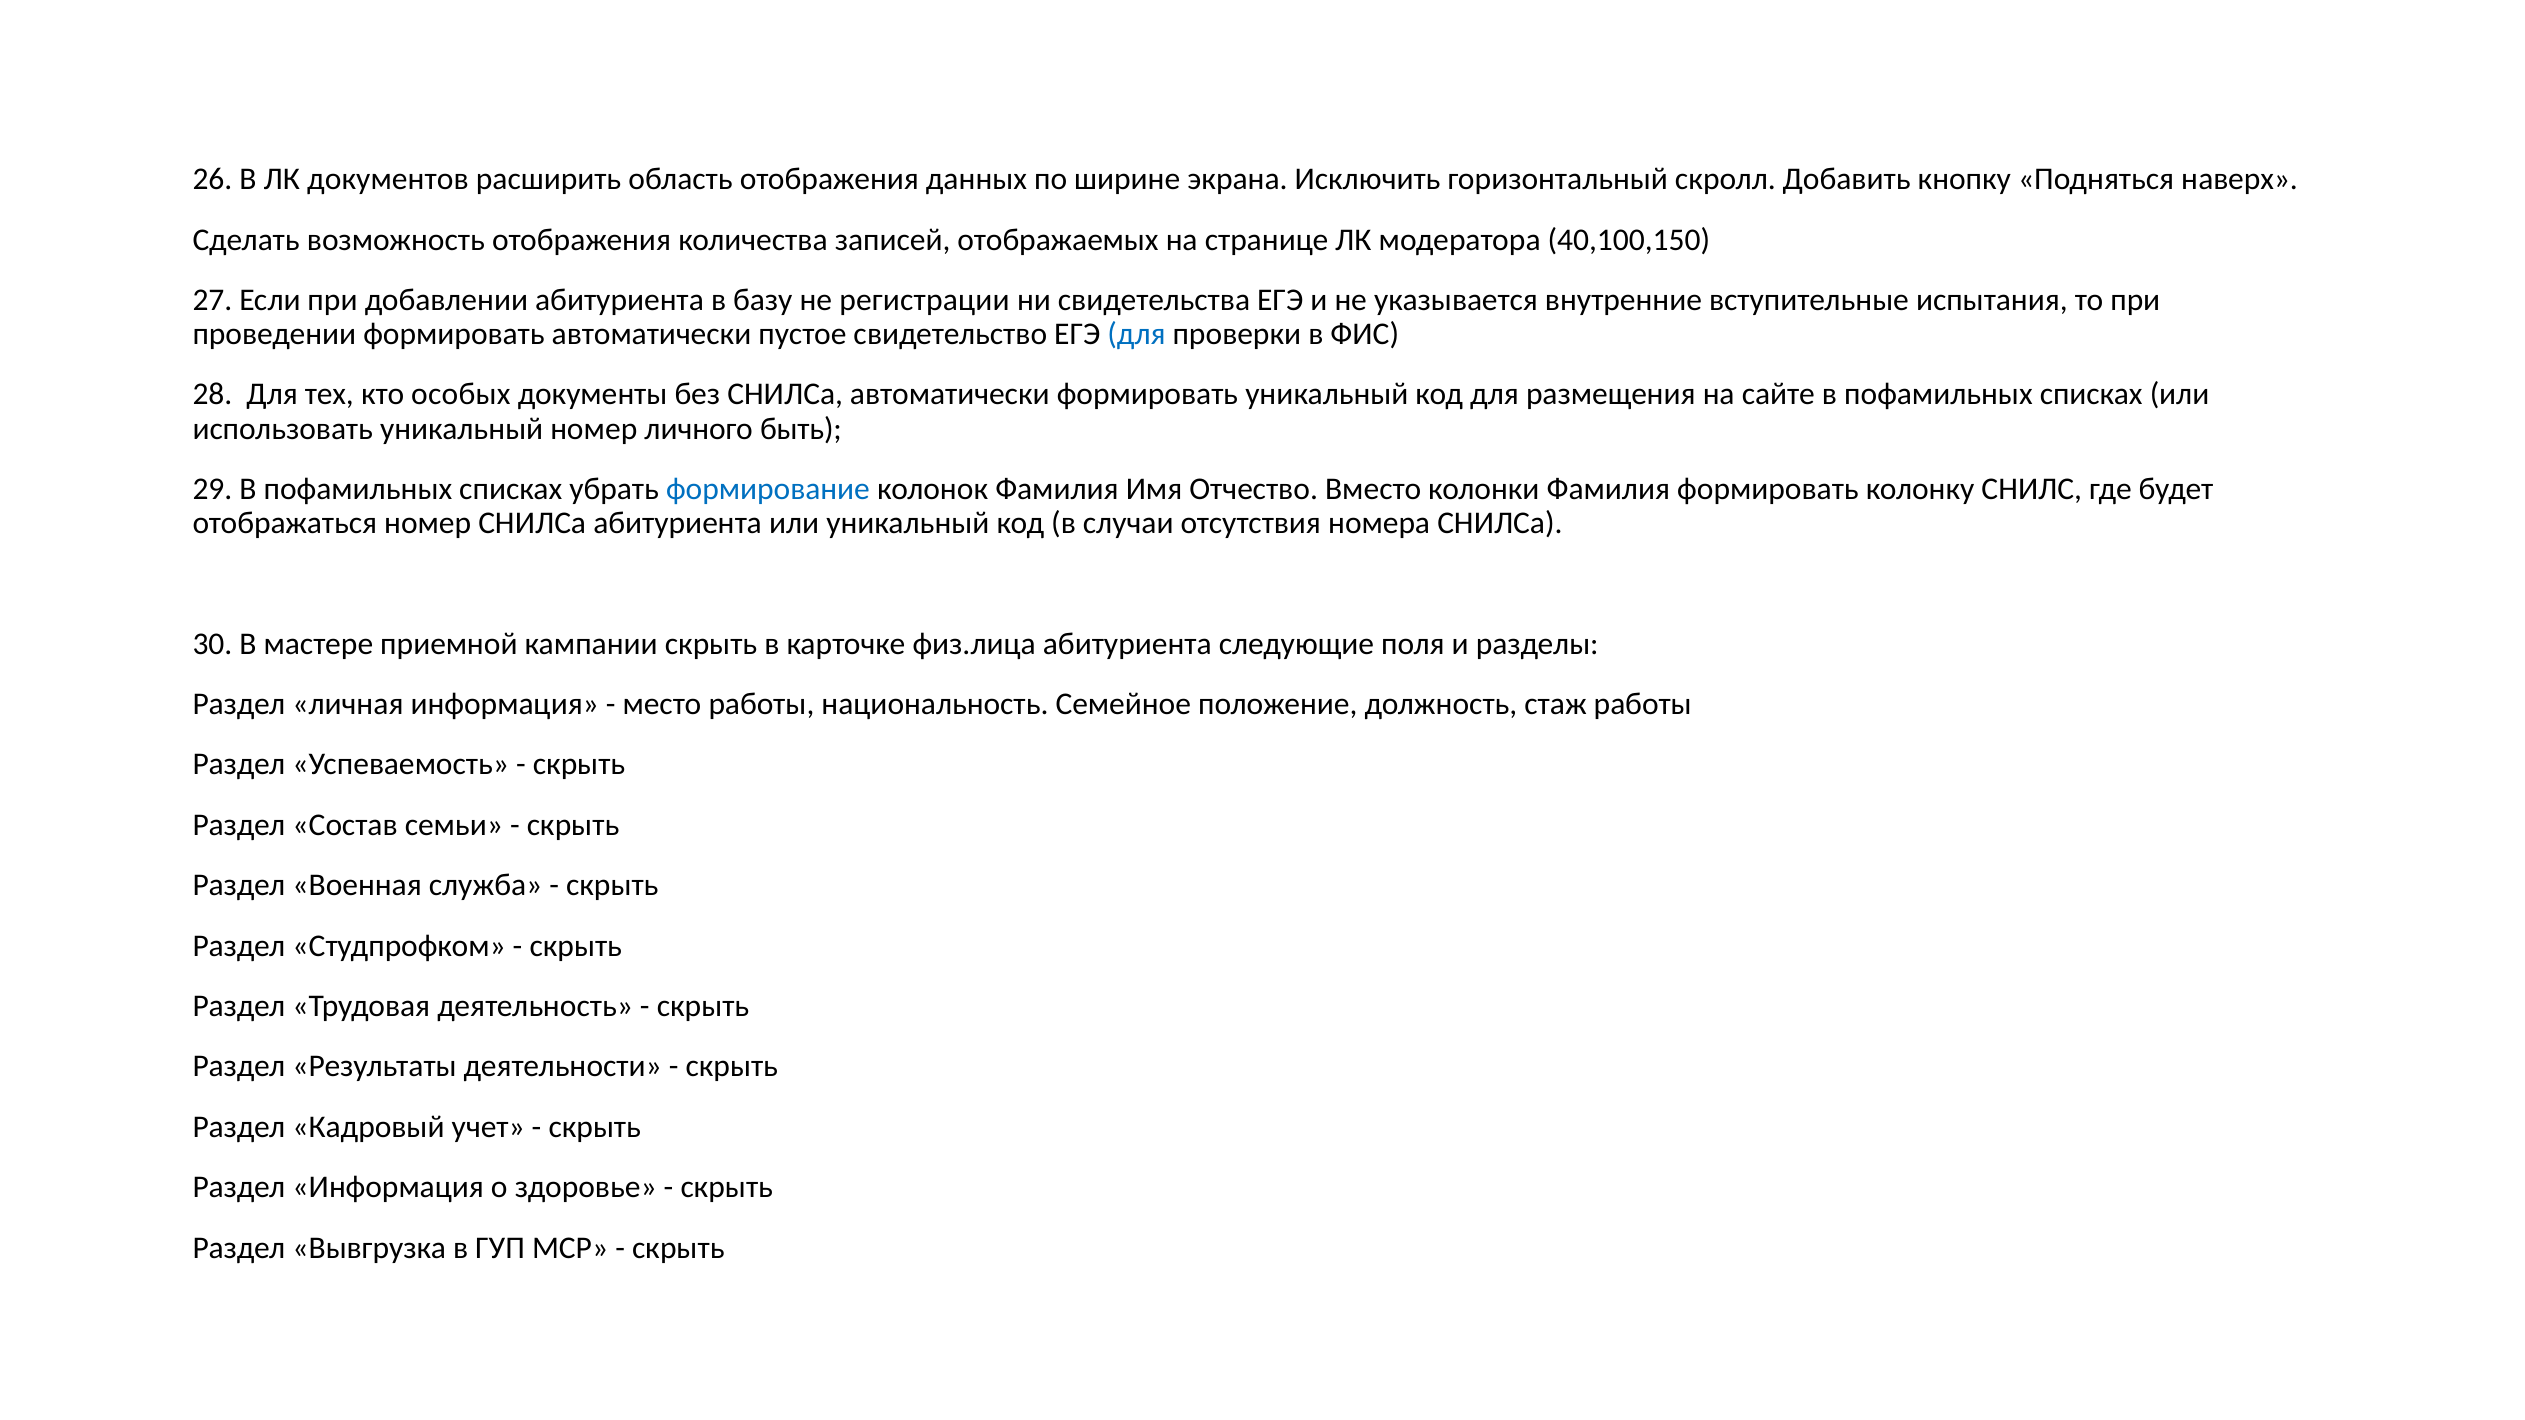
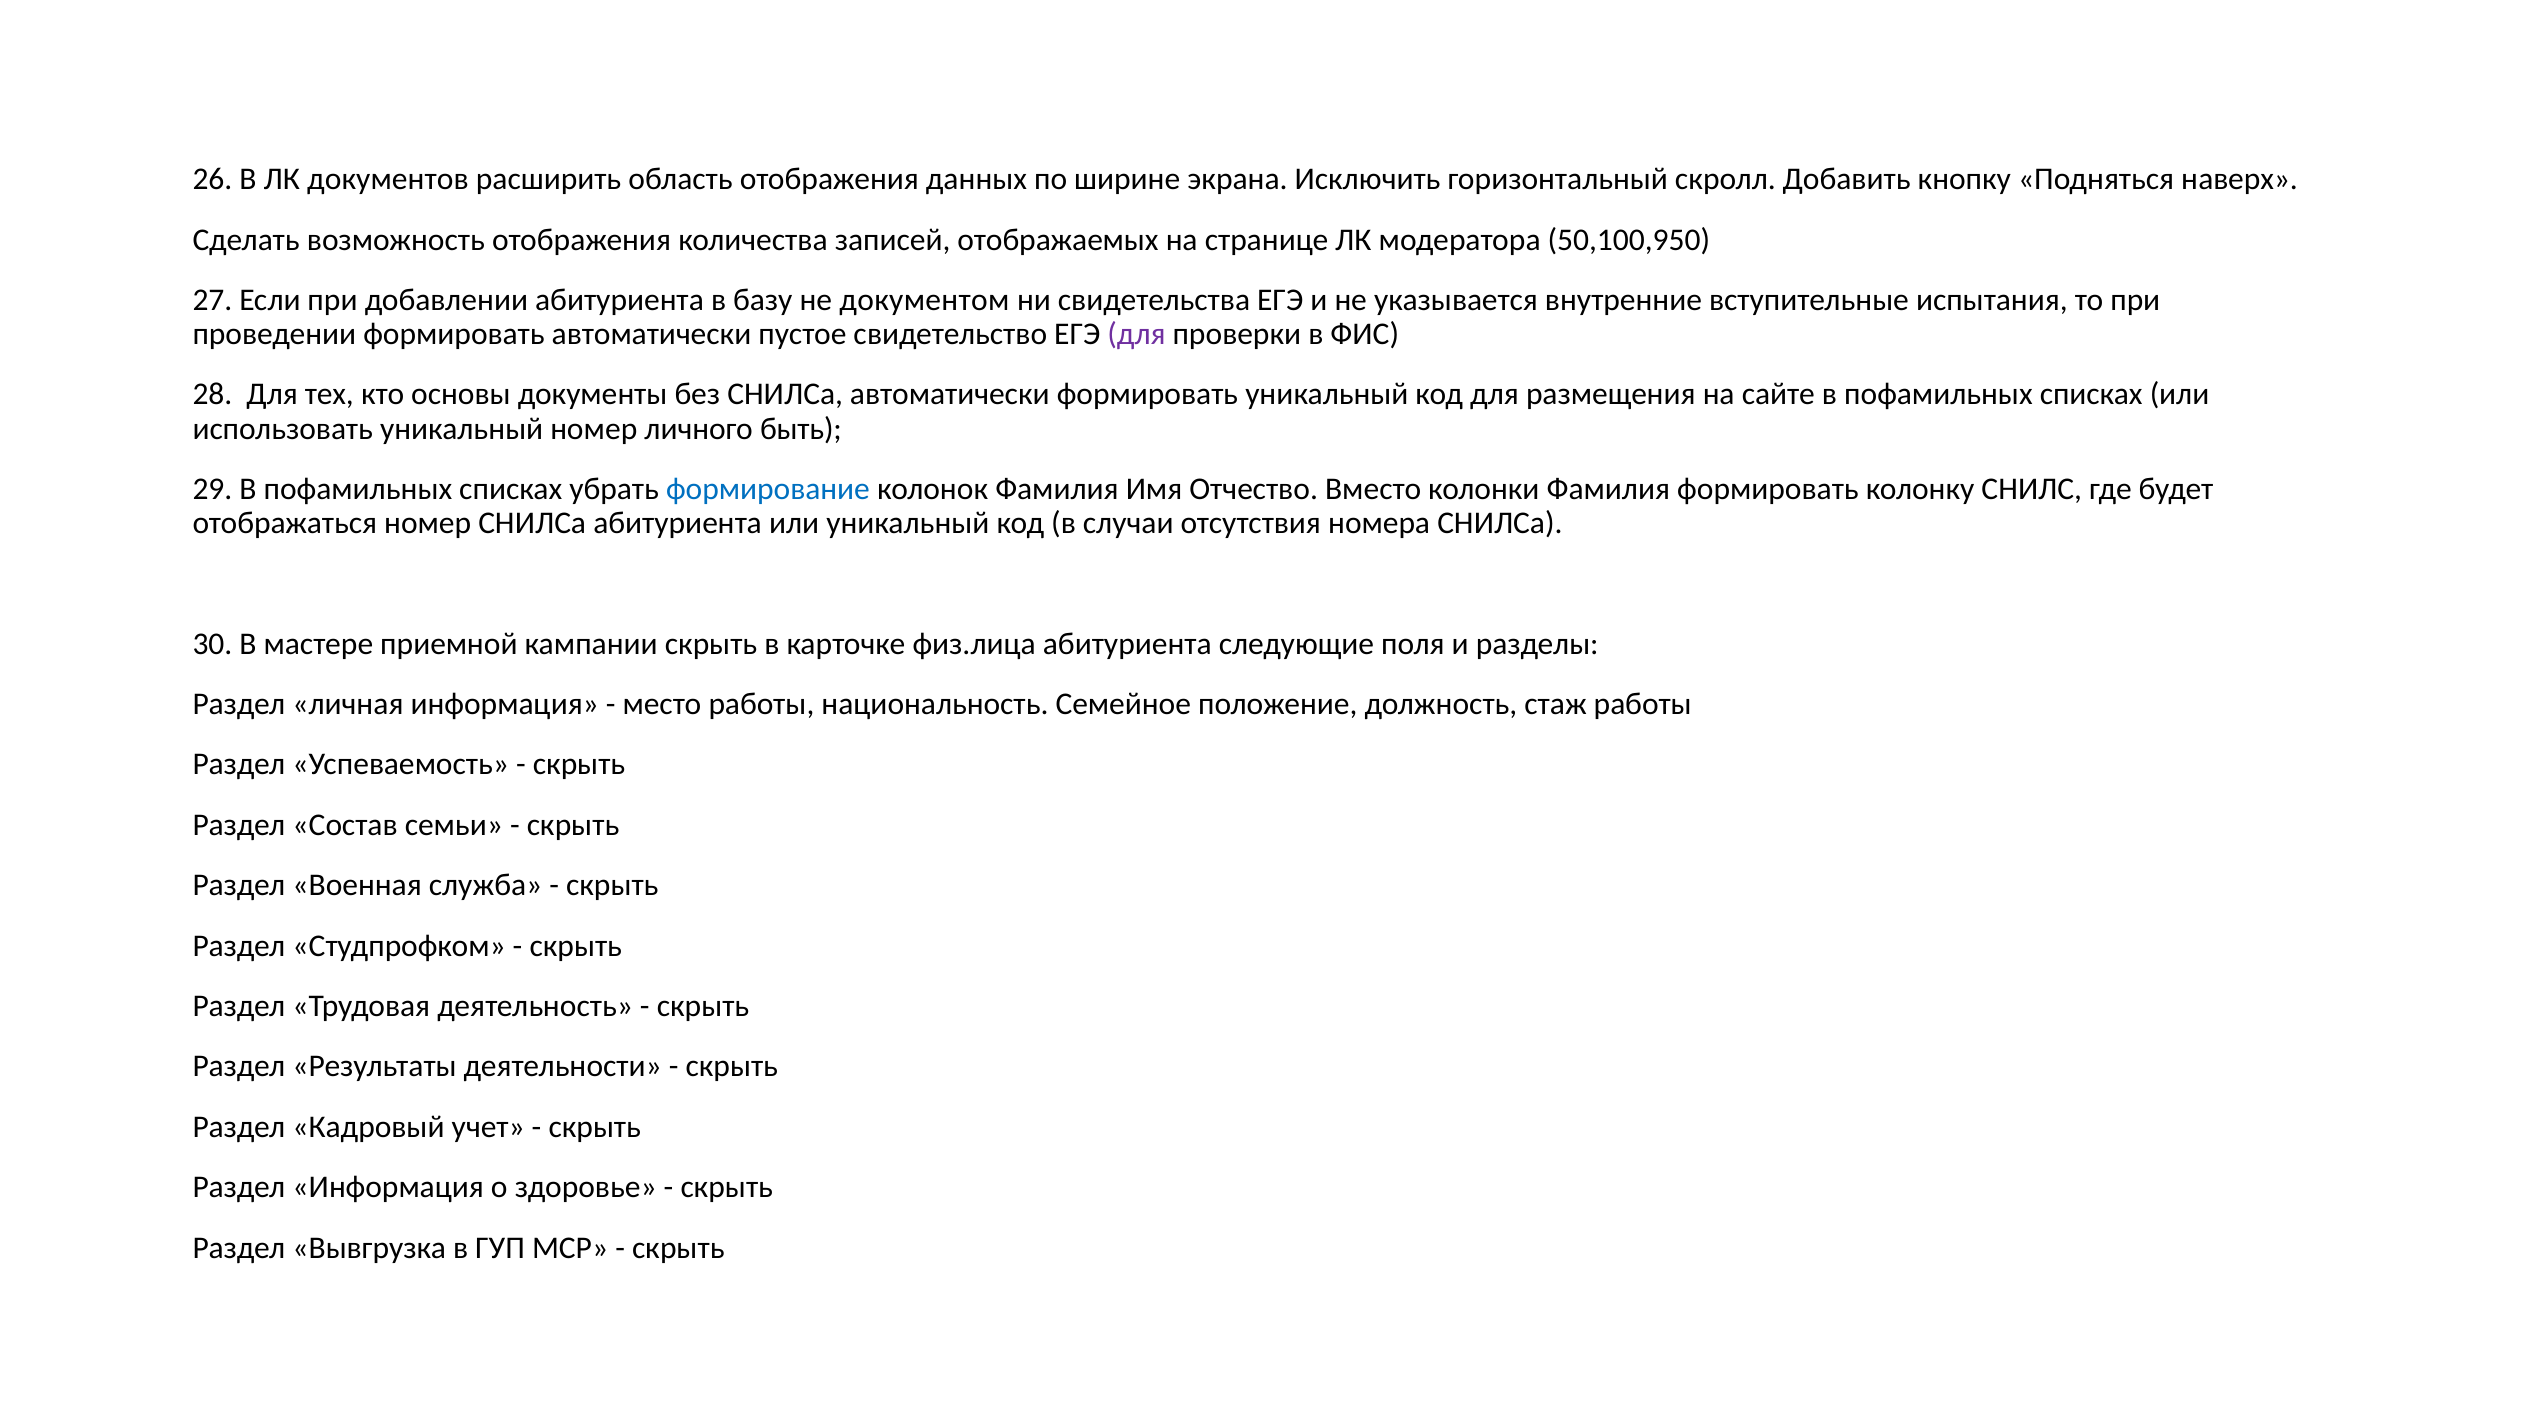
40,100,150: 40,100,150 -> 50,100,950 (1629, 240)
регистрации: регистрации -> документом (924, 300)
для colour: blue -> purple (1136, 334)
особых: особых -> основы (461, 395)
